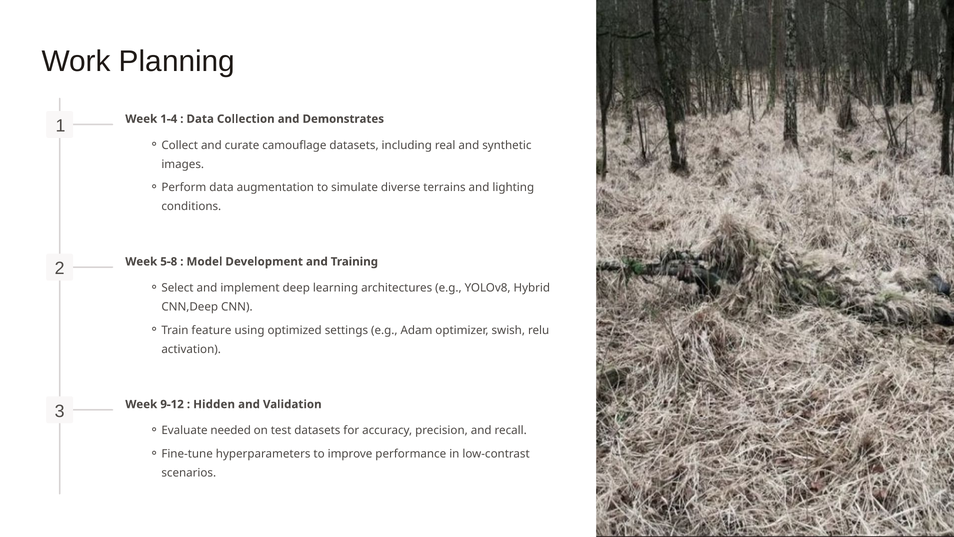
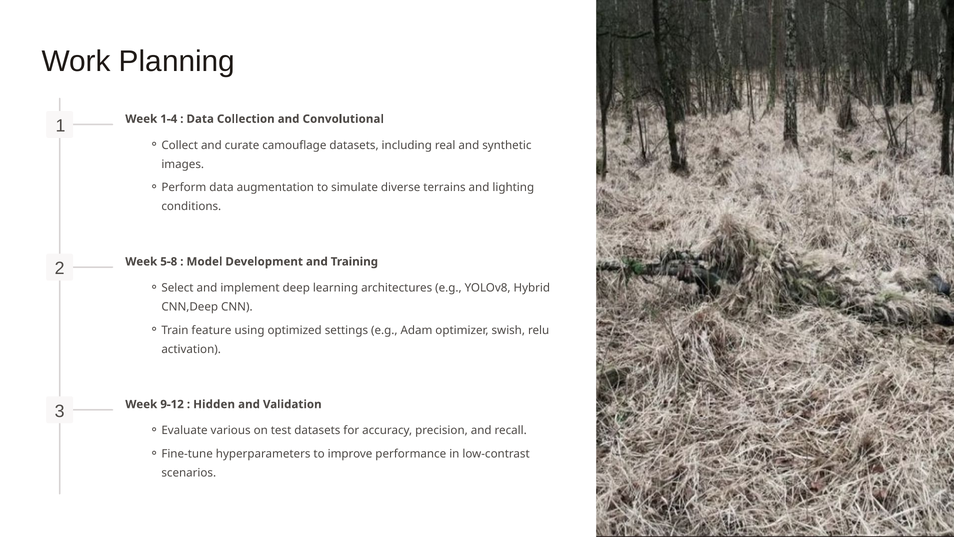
Demonstrates: Demonstrates -> Convolutional (343, 119)
needed: needed -> various (231, 430)
